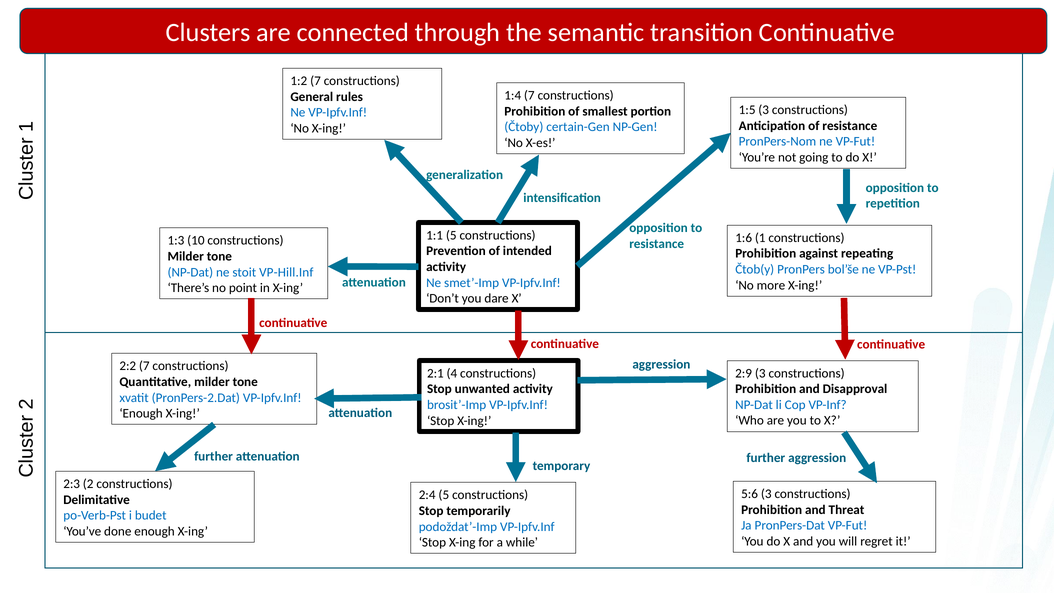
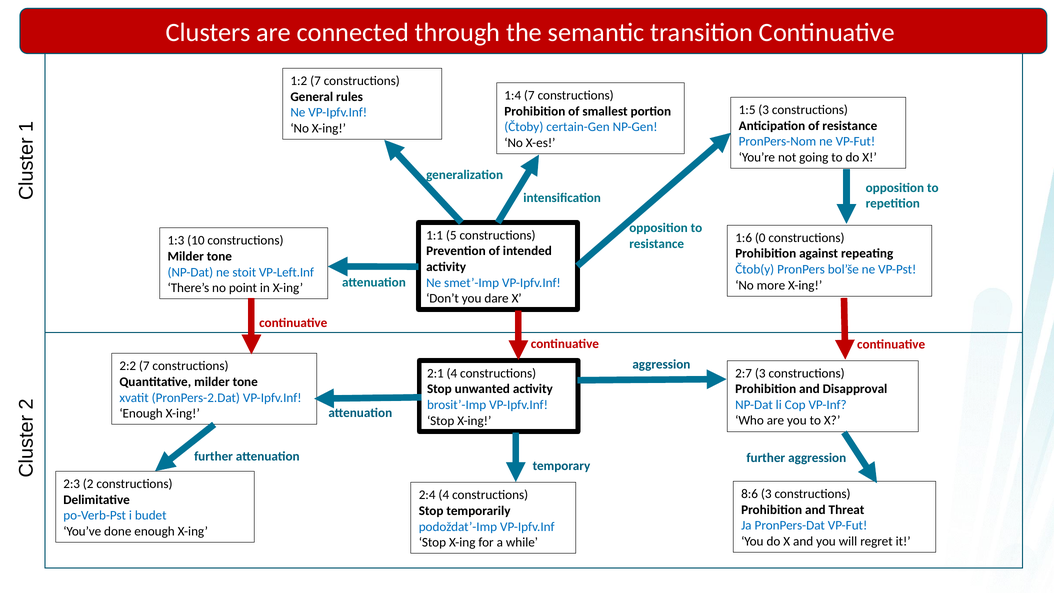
1:6 1: 1 -> 0 (760, 238)
VP-Hill.Inf: VP-Hill.Inf -> VP-Left.Inf (286, 272)
2:9: 2:9 -> 2:7 (744, 373)
5:6: 5:6 -> 8:6 (750, 494)
2:4 5: 5 -> 4 (444, 495)
